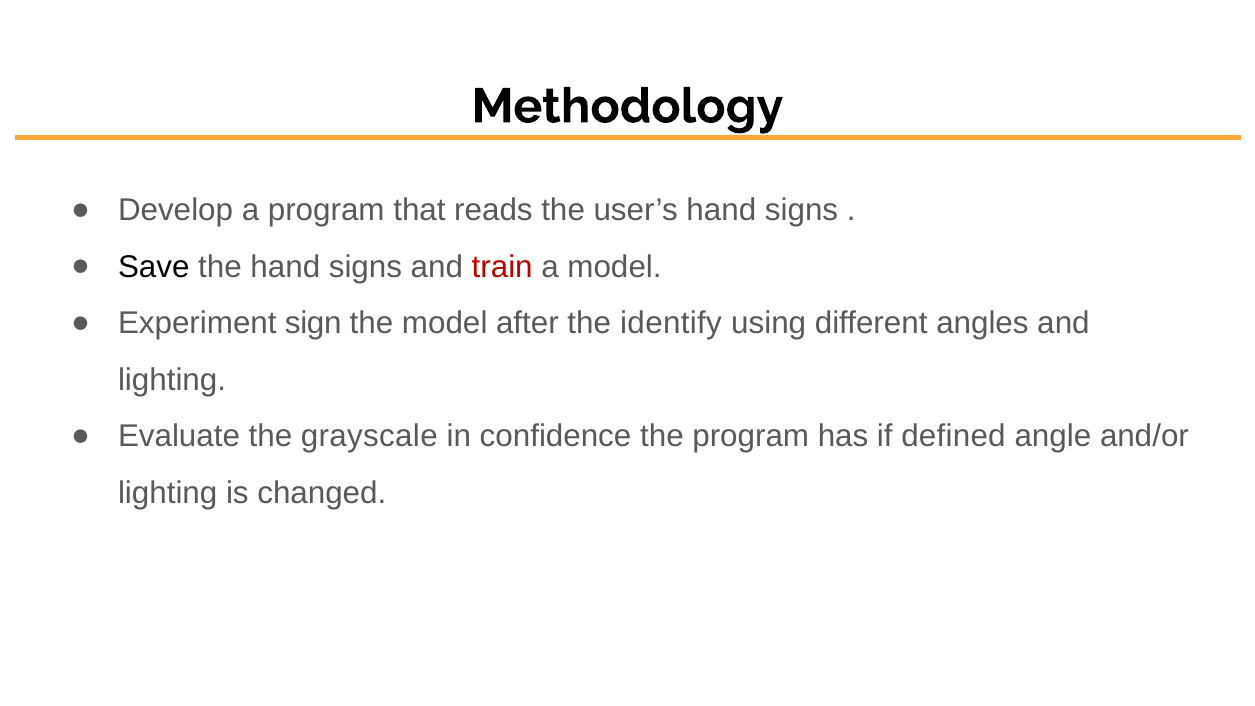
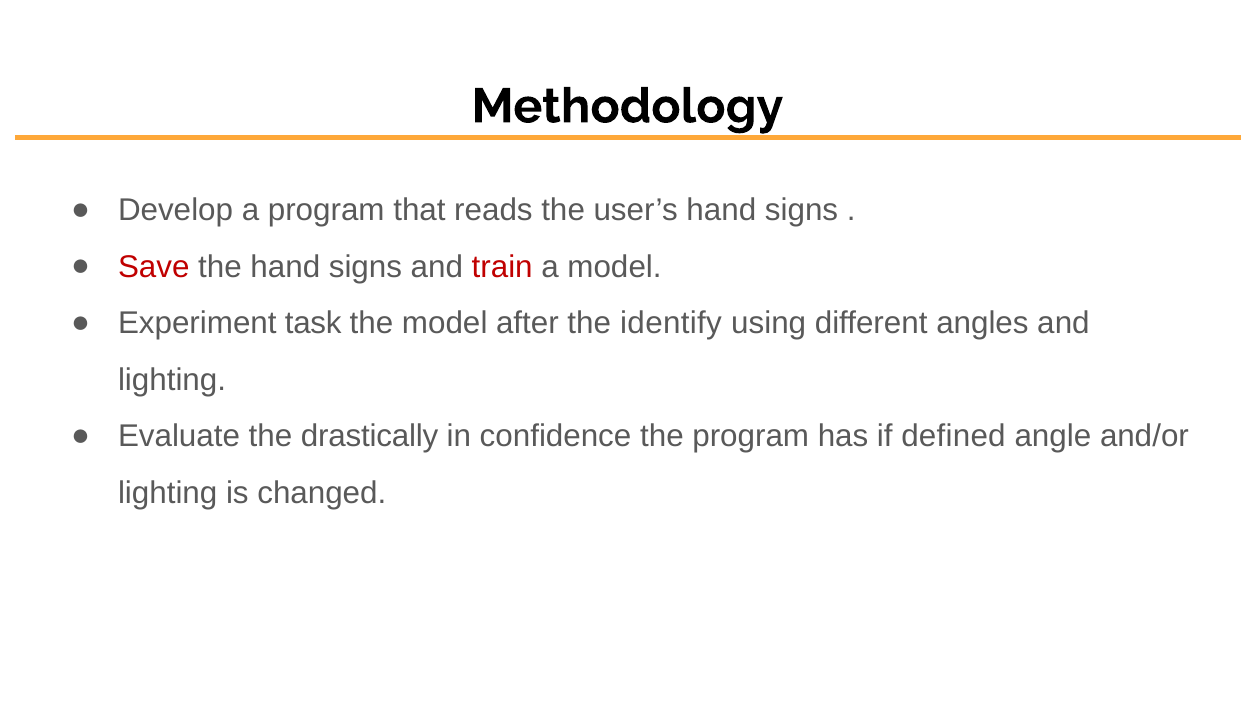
Save colour: black -> red (154, 267)
sign: sign -> task (313, 324)
grayscale: grayscale -> drastically (370, 436)
